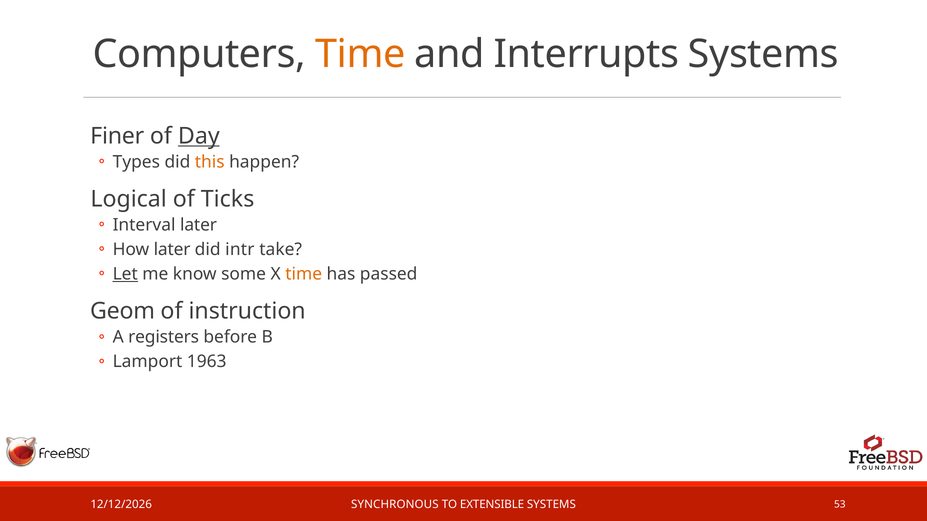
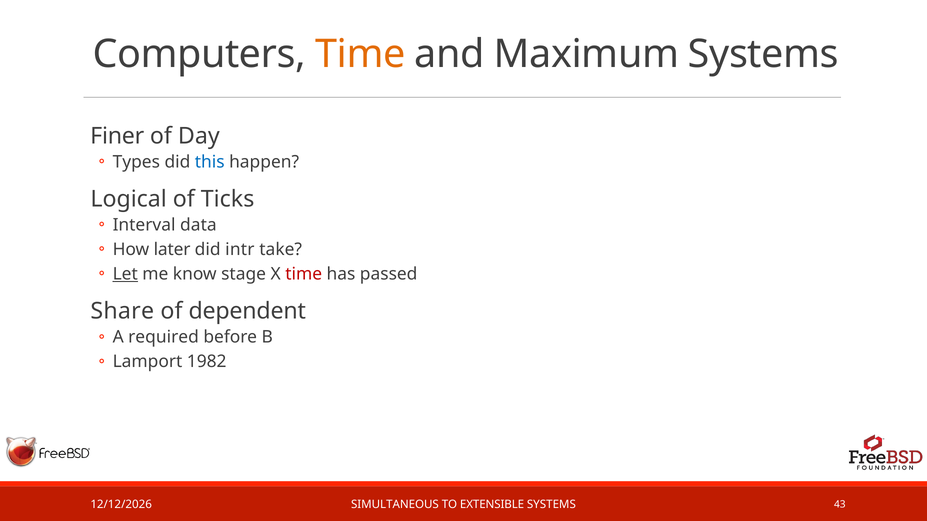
Interrupts: Interrupts -> Maximum (586, 54)
Day underline: present -> none (199, 136)
this colour: orange -> blue (210, 162)
Interval later: later -> data (198, 225)
some: some -> stage (244, 274)
time colour: orange -> red (304, 274)
Geom: Geom -> Share (122, 312)
instruction: instruction -> dependent (247, 312)
registers: registers -> required (164, 337)
1963: 1963 -> 1982 (207, 362)
SYNCHRONOUS: SYNCHRONOUS -> SIMULTANEOUS (395, 505)
53: 53 -> 43 (840, 505)
